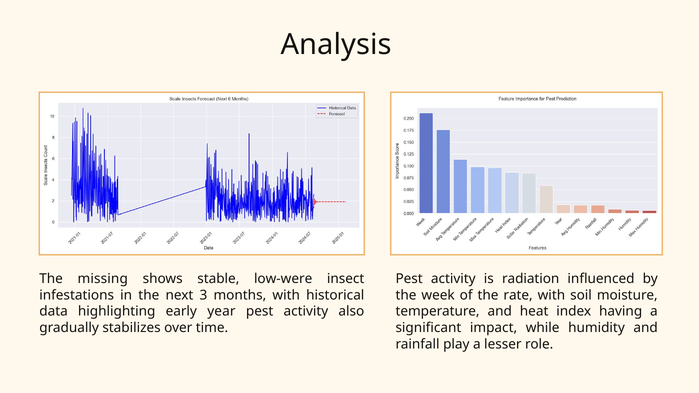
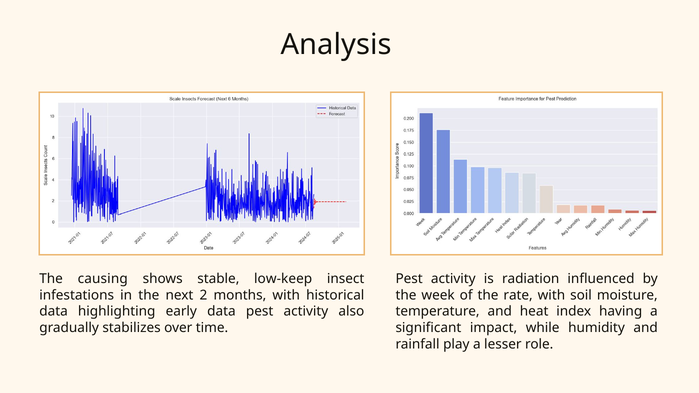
missing: missing -> causing (103, 279)
low-were: low-were -> low-keep (283, 279)
3: 3 -> 2 (203, 295)
early year: year -> data (221, 312)
